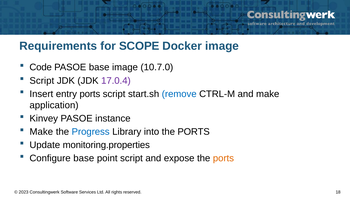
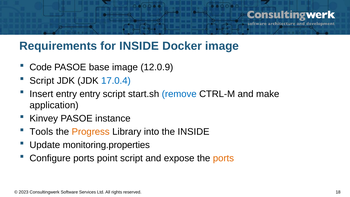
for SCOPE: SCOPE -> INSIDE (139, 46)
10.7.0: 10.7.0 -> 12.0.9 (157, 67)
17.0.4 colour: purple -> blue (116, 81)
entry ports: ports -> entry (90, 94)
Make: Make -> Tools (41, 132)
Progress colour: blue -> orange (91, 132)
into the PORTS: PORTS -> INSIDE (194, 132)
Configure base: base -> ports (84, 158)
